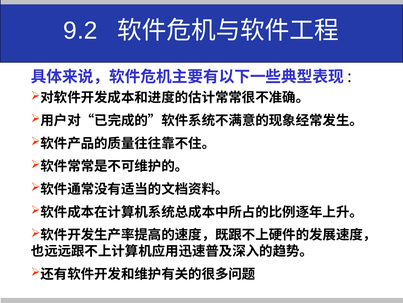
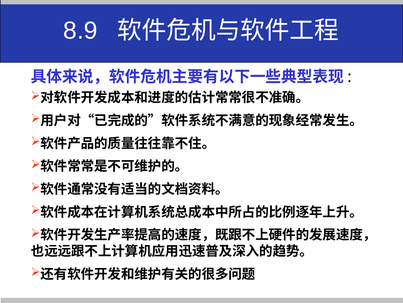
9.2: 9.2 -> 8.9 (80, 31)
